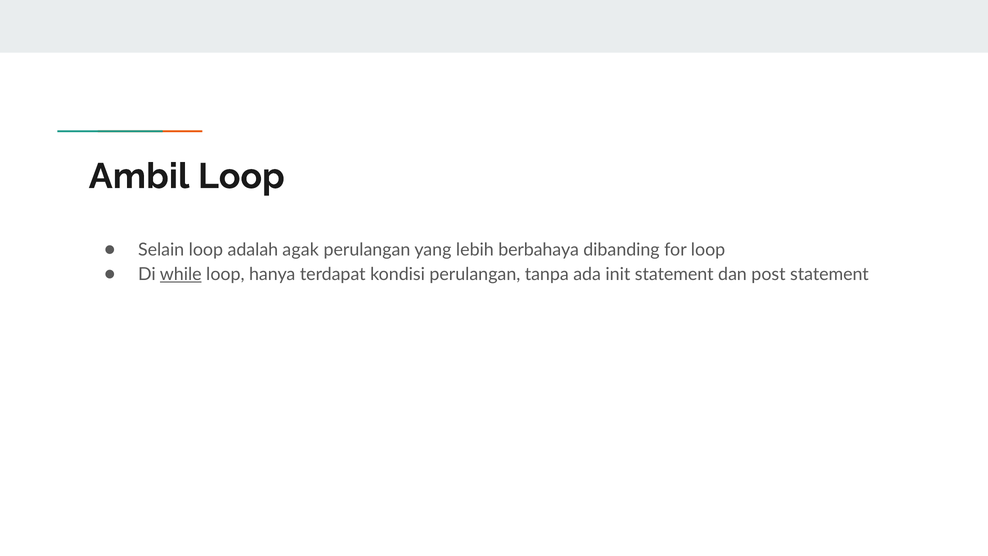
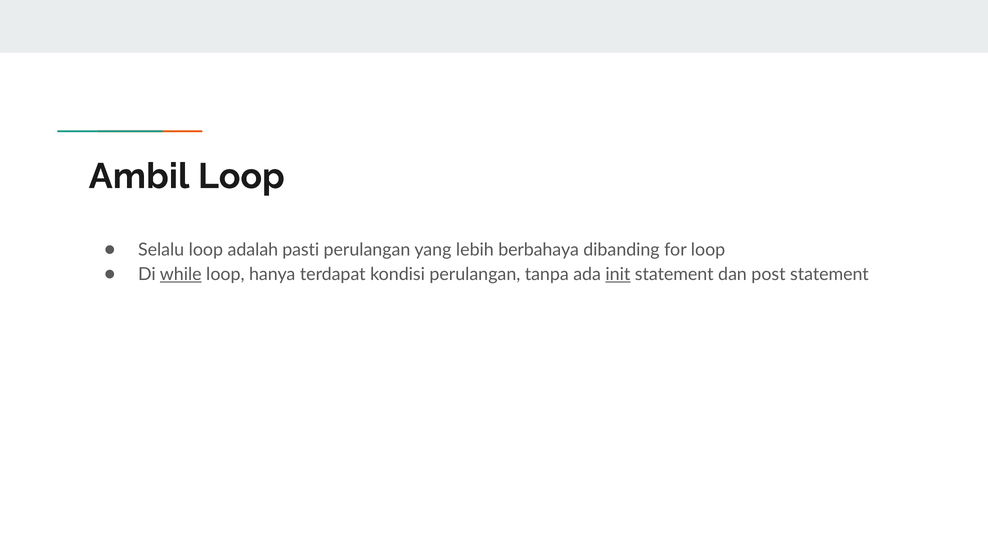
Selain: Selain -> Selalu (161, 250)
agak: agak -> pasti (301, 250)
init underline: none -> present (618, 274)
